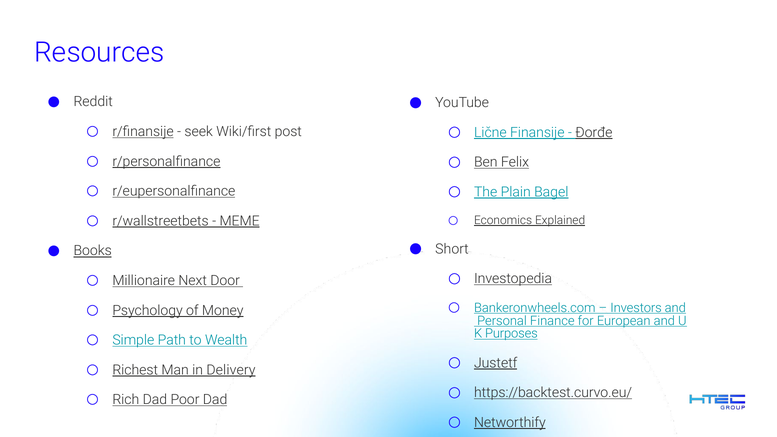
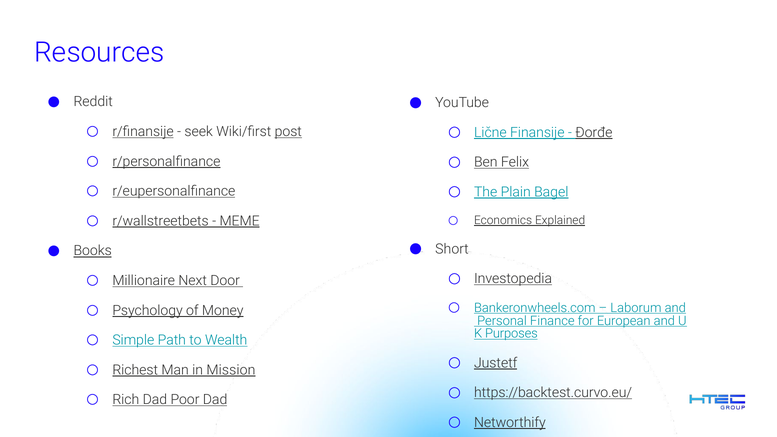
post underline: none -> present (288, 132)
Investors: Investors -> Laborum (636, 308)
Delivery: Delivery -> Mission (231, 370)
